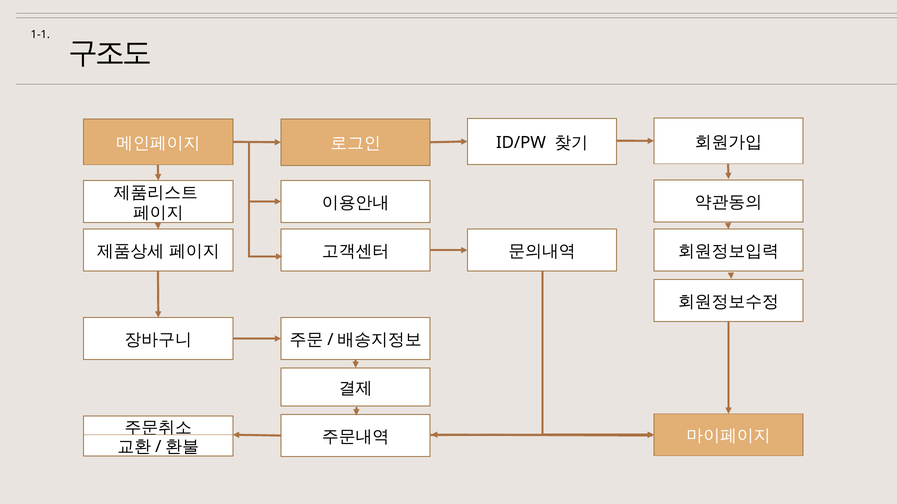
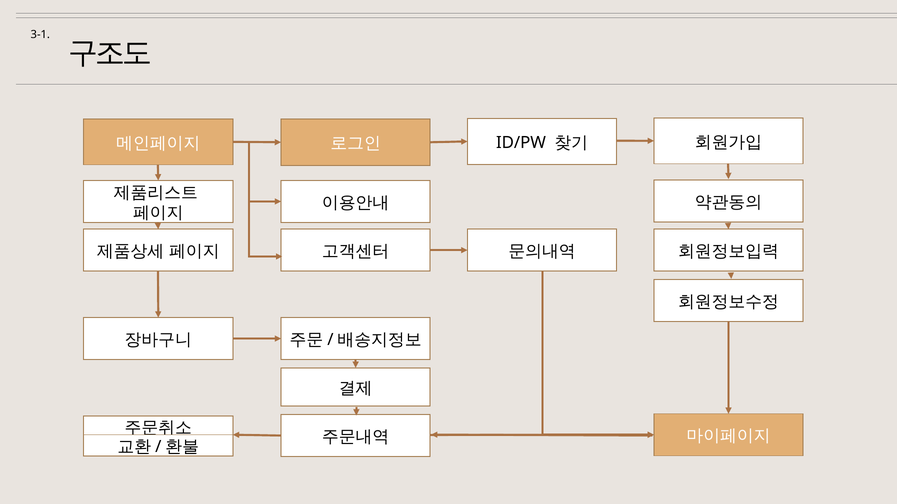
1-1: 1-1 -> 3-1 (40, 34)
